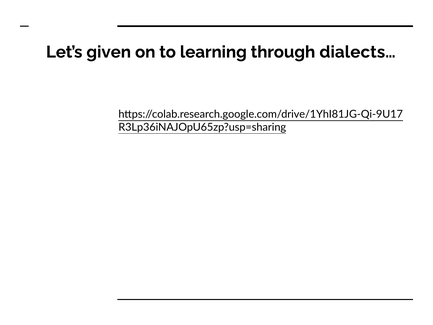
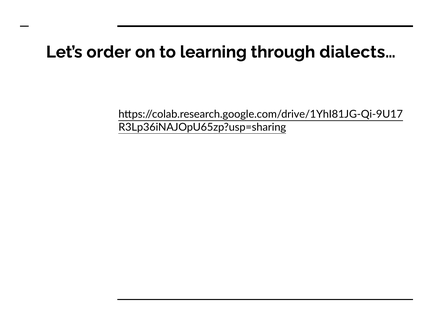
given: given -> order (109, 52)
